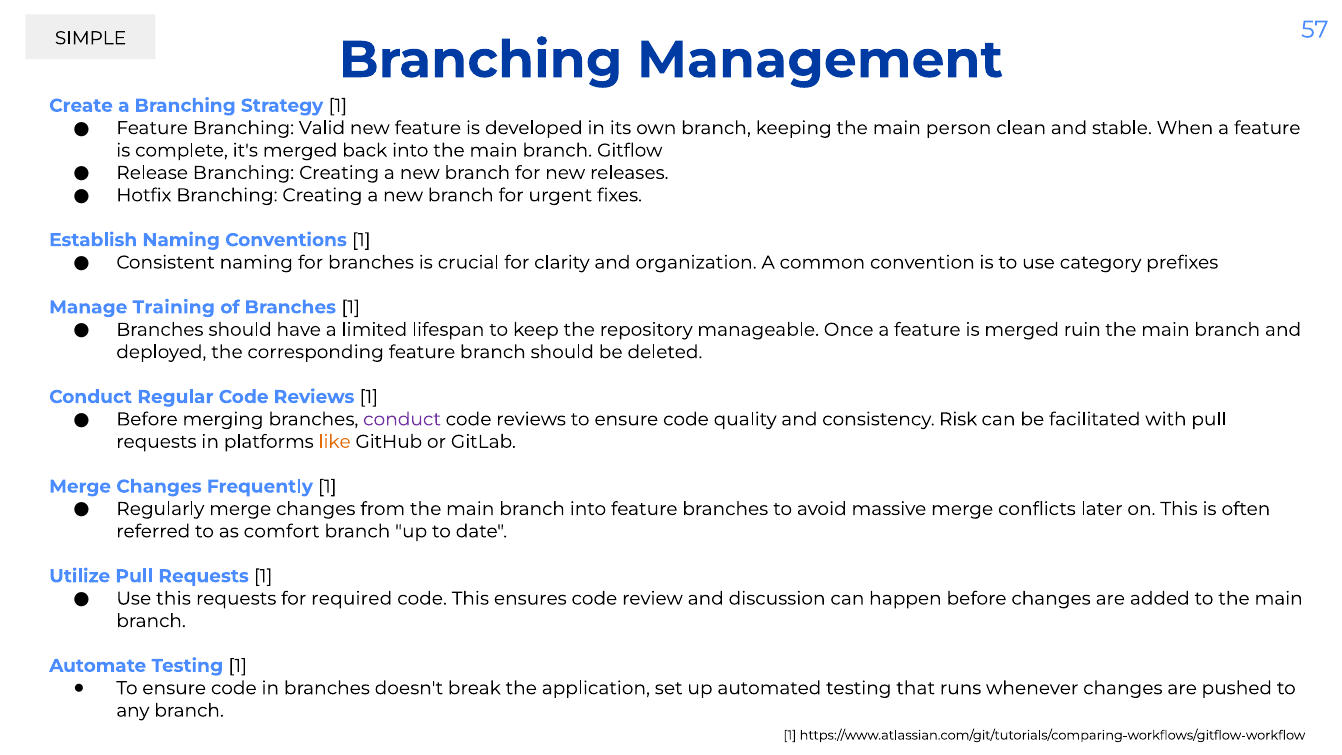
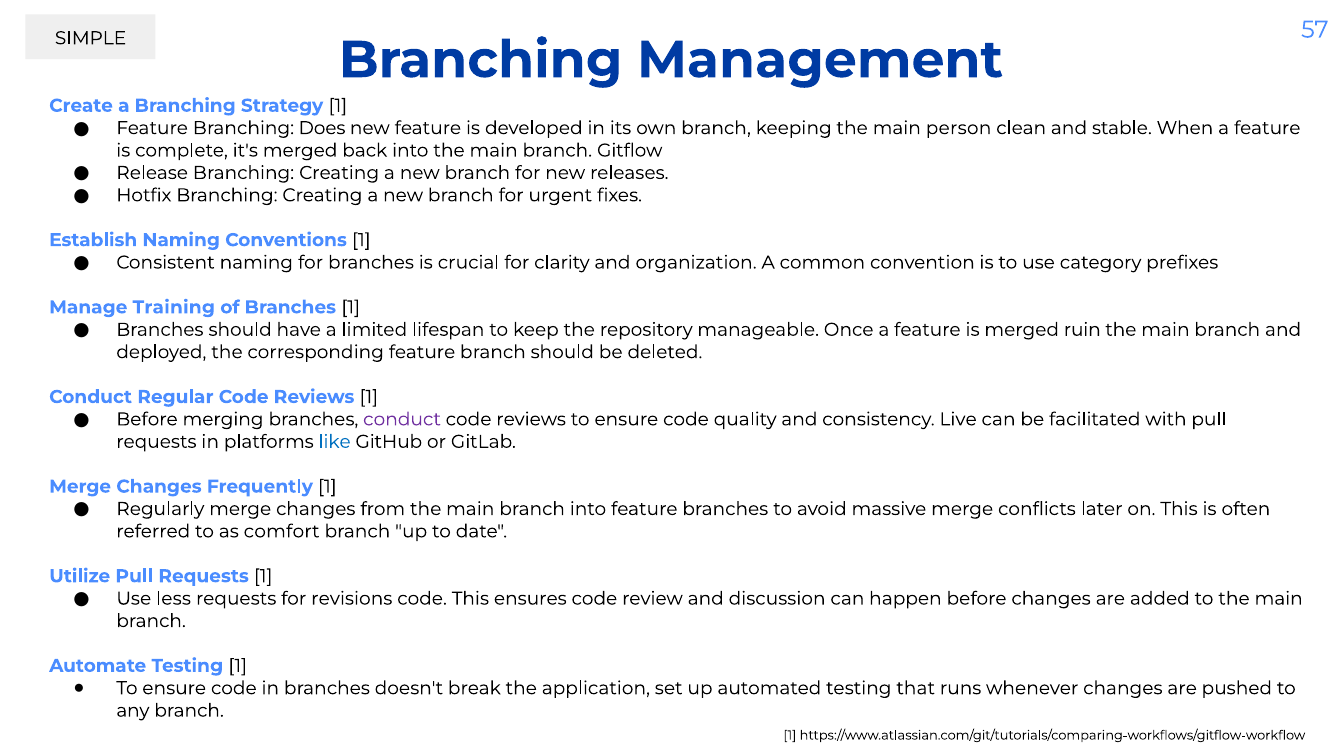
Valid: Valid -> Does (322, 128)
Risk: Risk -> Live (958, 419)
like colour: orange -> blue (335, 442)
Use this: this -> less (174, 598)
required: required -> revisions (352, 598)
